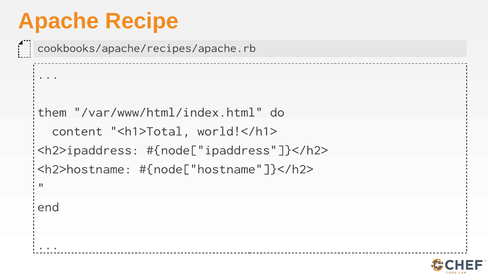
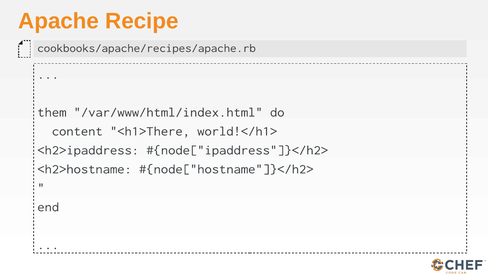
<h1>Total: <h1>Total -> <h1>There (150, 131)
